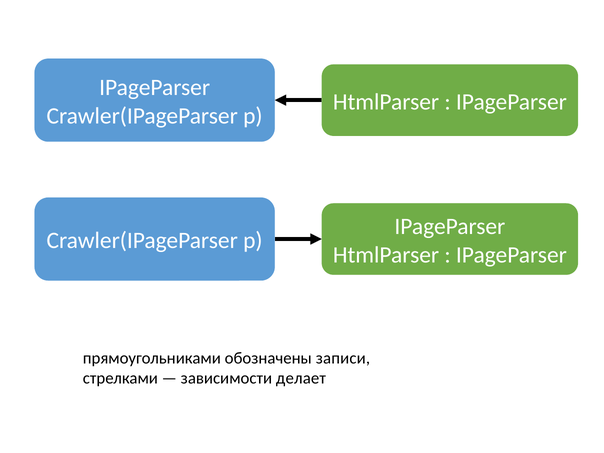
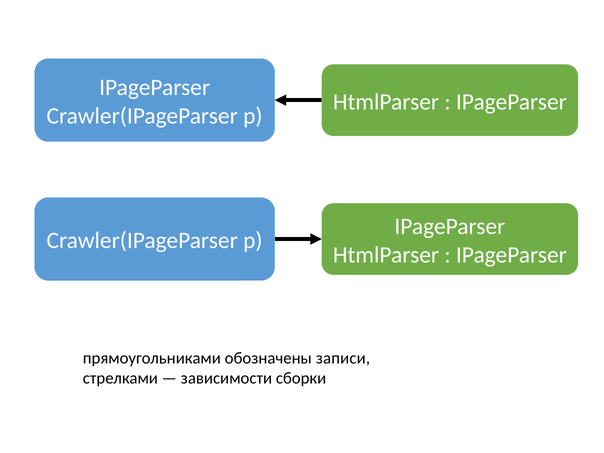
делает: делает -> сборки (301, 378)
